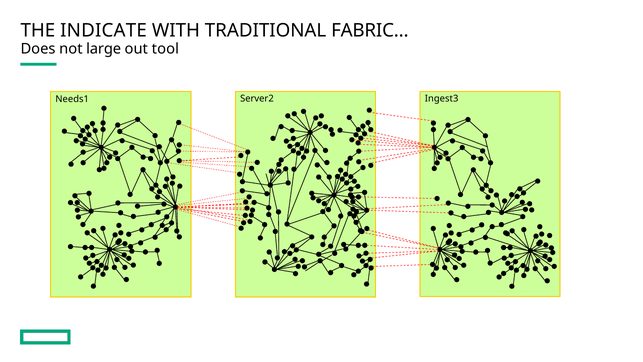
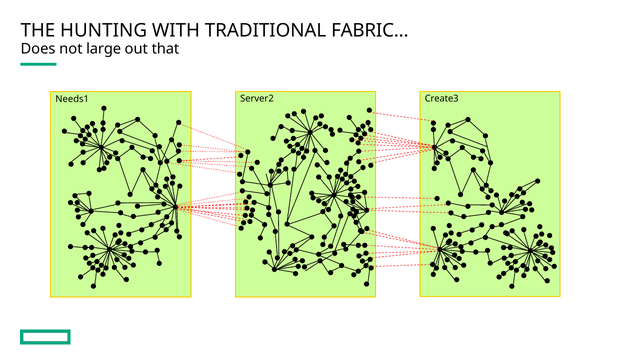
INDICATE: INDICATE -> HUNTING (104, 30)
tool: tool -> that (165, 49)
Ingest3: Ingest3 -> Create3 (442, 99)
